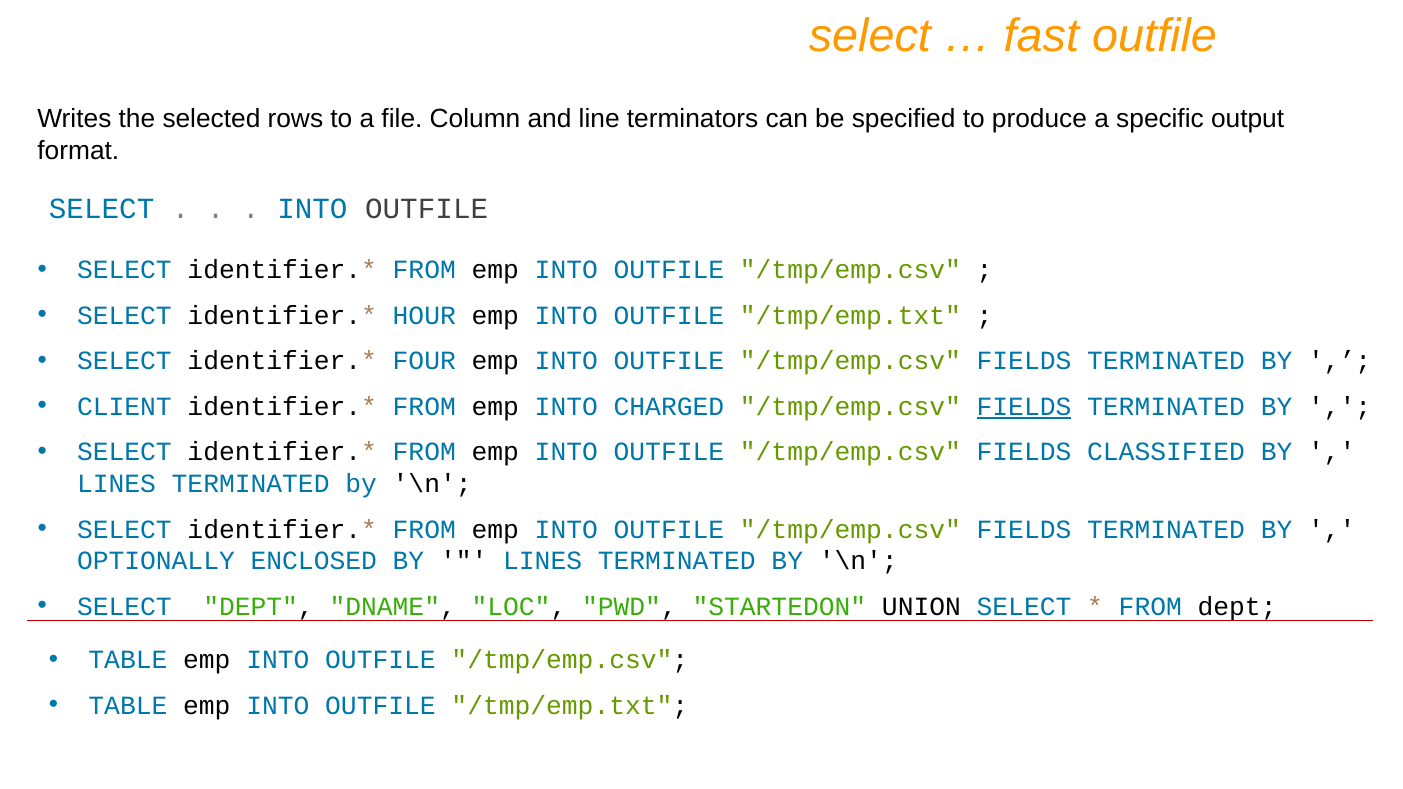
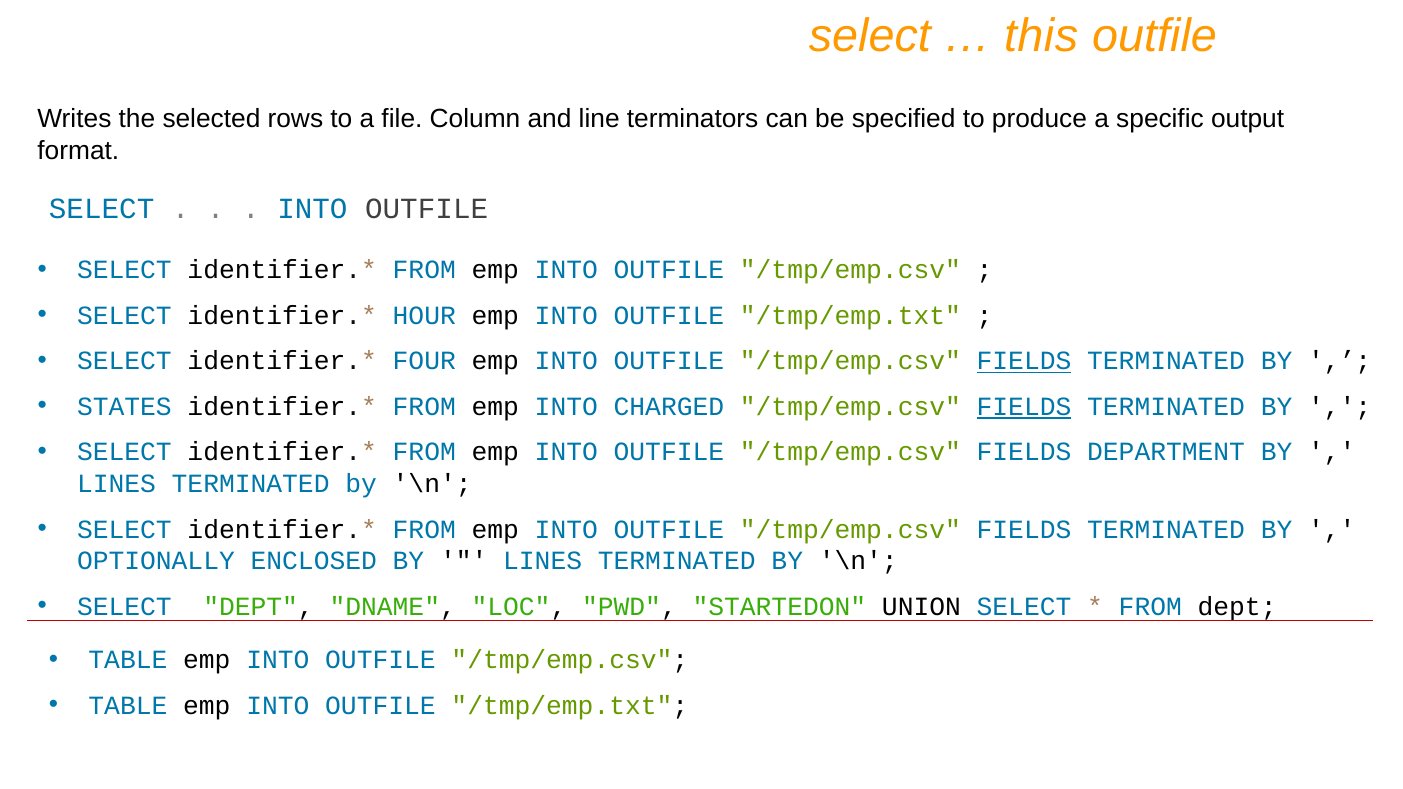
fast: fast -> this (1041, 37)
FIELDS underline: none -> present (1024, 361)
CLIENT: CLIENT -> STATES (124, 407)
CLASSIFIED: CLASSIFIED -> DEPARTMENT (1166, 452)
